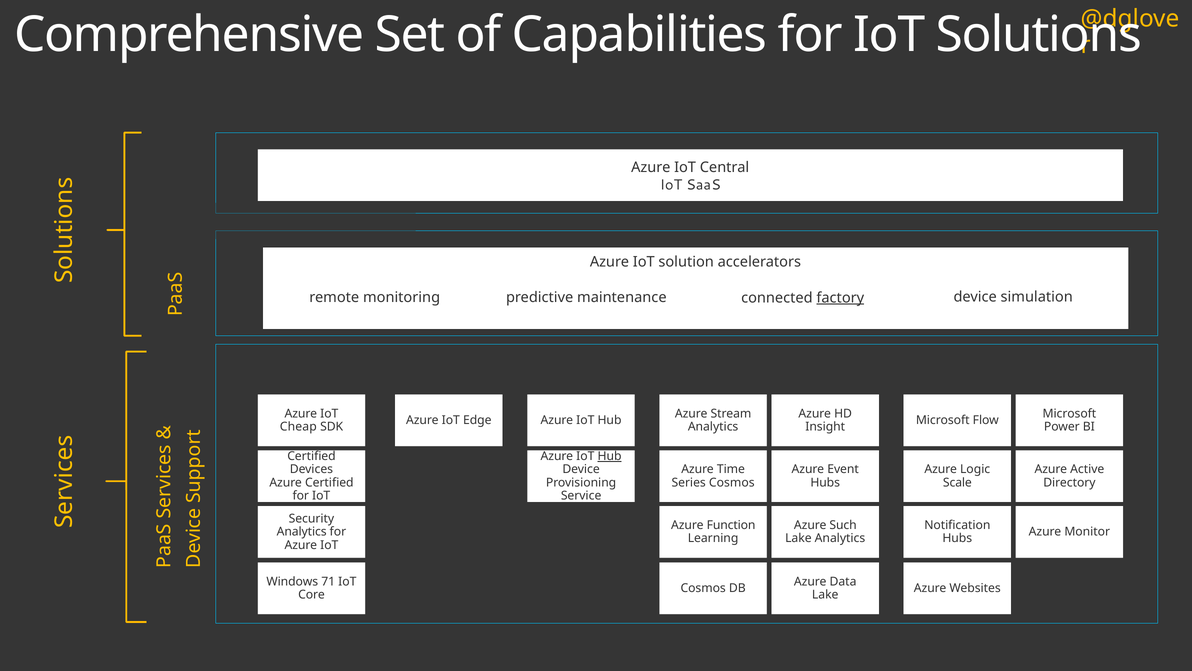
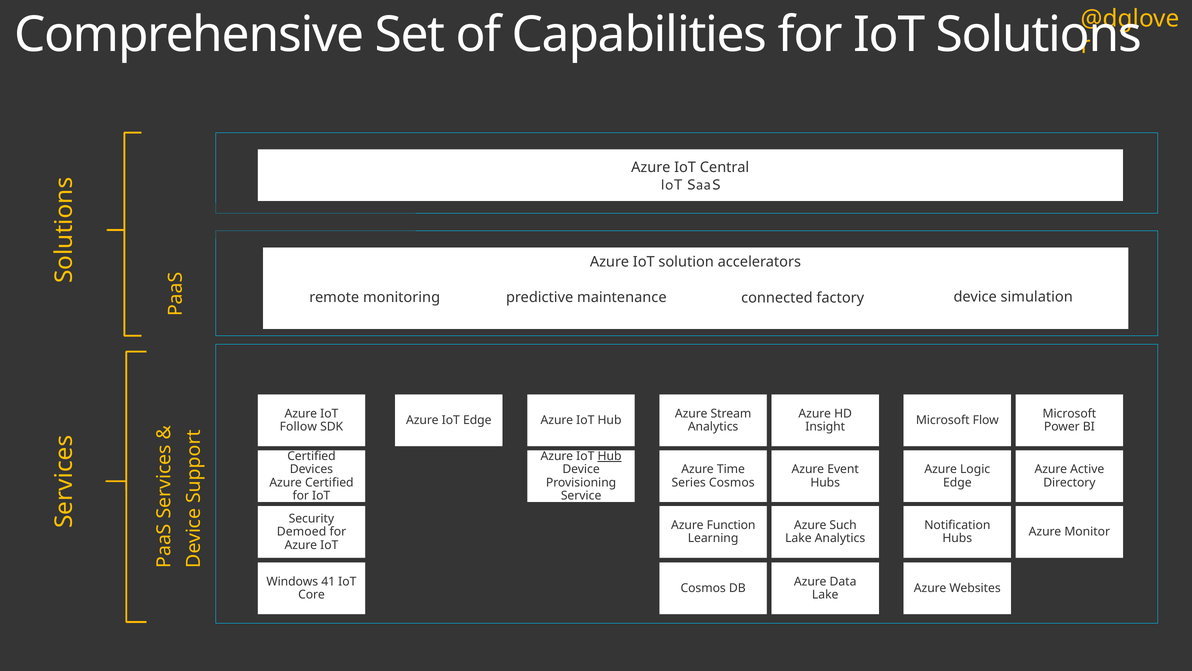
factory underline: present -> none (840, 298)
Cheap: Cheap -> Follow (298, 426)
Scale: Scale -> Edge (957, 482)
Analytics: Analytics -> Demoed (302, 531)
71: 71 -> 41 (328, 581)
